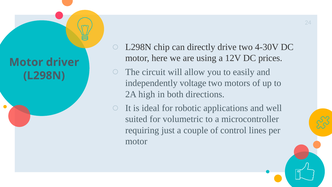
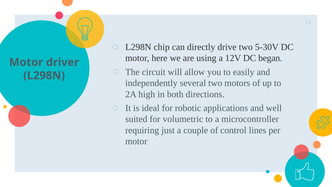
4-30V: 4-30V -> 5-30V (267, 47)
prices: prices -> began (270, 58)
voltage: voltage -> several (193, 83)
